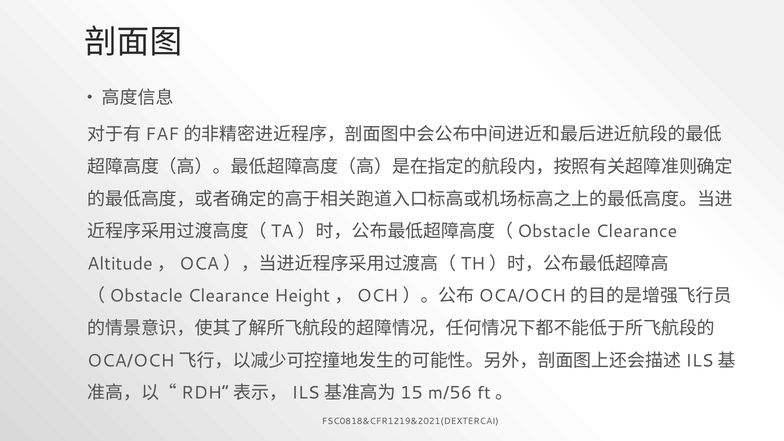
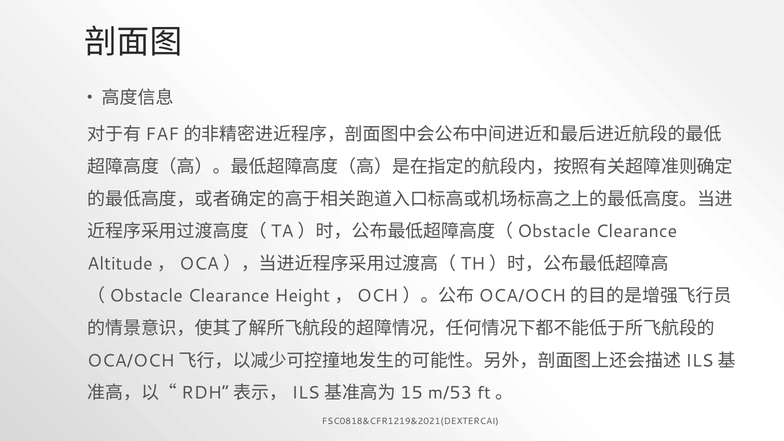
m/56: m/56 -> m/53 (450, 393)
